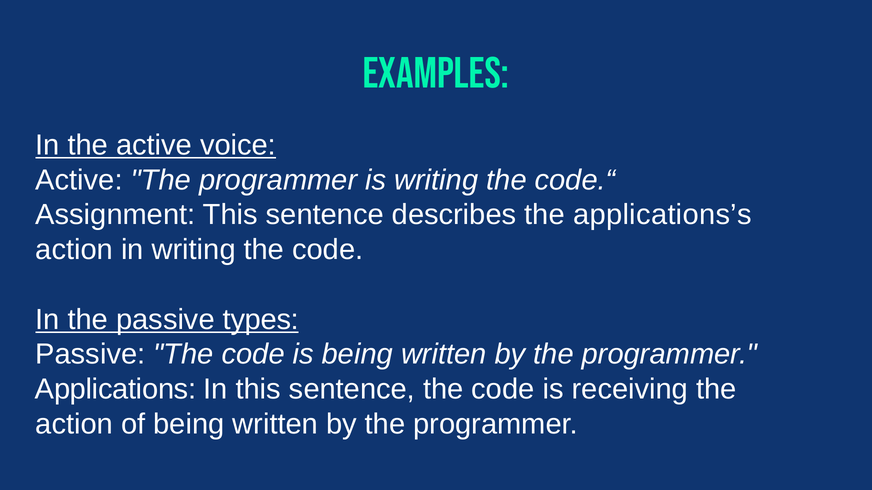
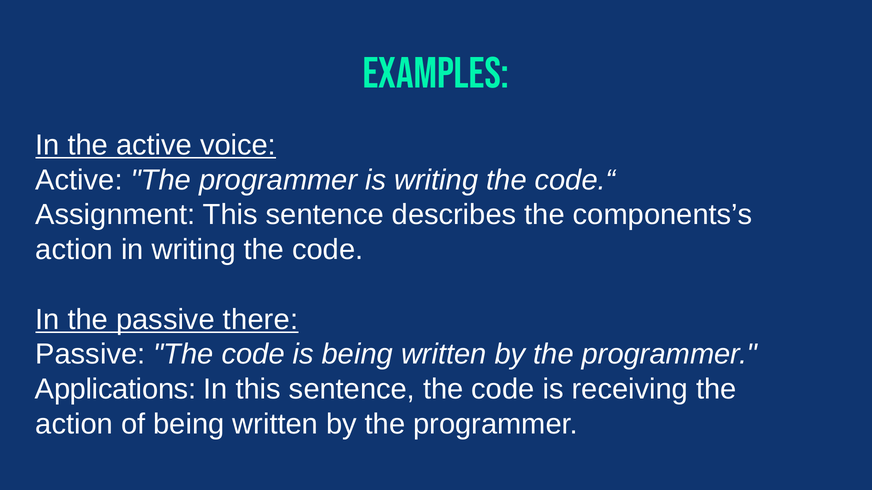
applications’s: applications’s -> components’s (663, 215)
types: types -> there (261, 320)
